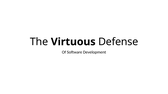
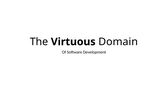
Defense: Defense -> Domain (118, 42)
